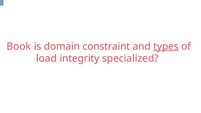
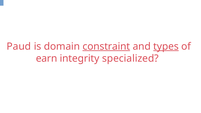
Book: Book -> Paud (19, 46)
constraint underline: none -> present (106, 46)
load: load -> earn (47, 58)
